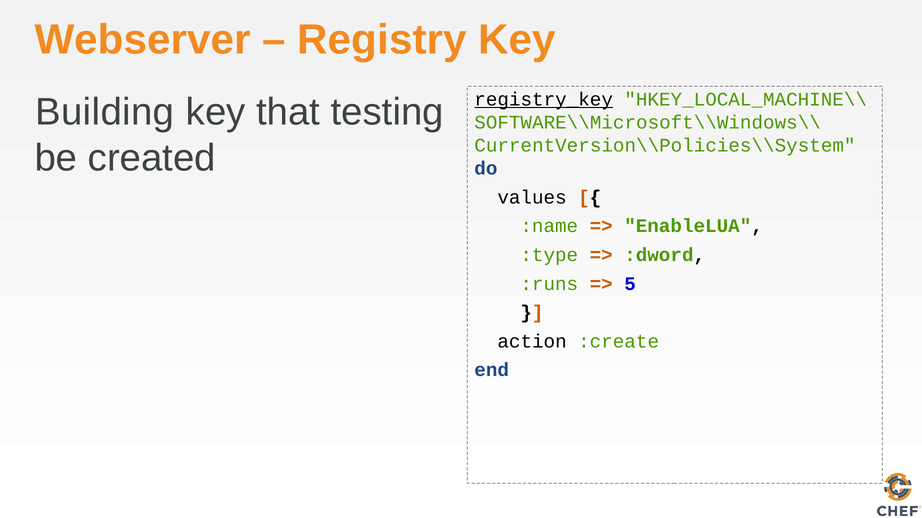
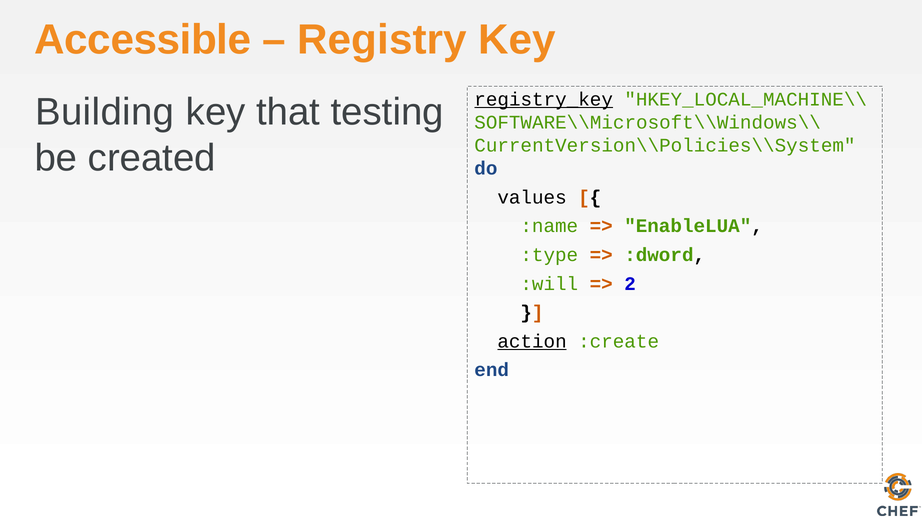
Webserver: Webserver -> Accessible (143, 40)
:runs: :runs -> :will (549, 284)
5: 5 -> 2 (630, 284)
action underline: none -> present (532, 342)
